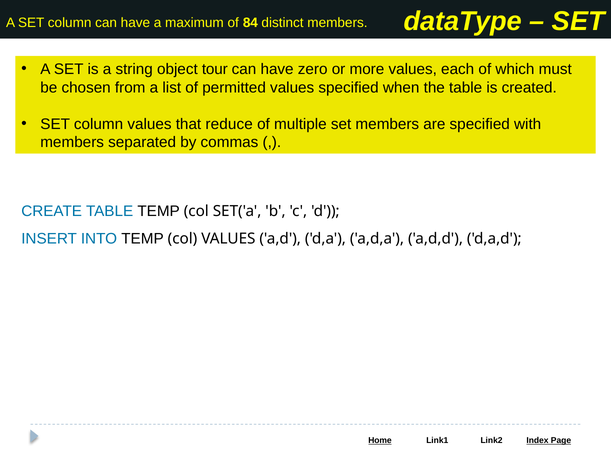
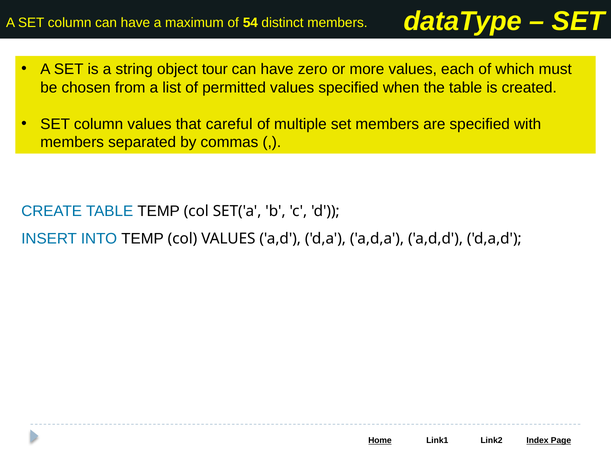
84: 84 -> 54 (250, 23)
reduce: reduce -> careful (229, 124)
